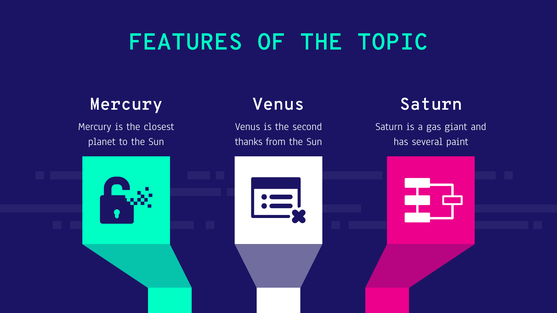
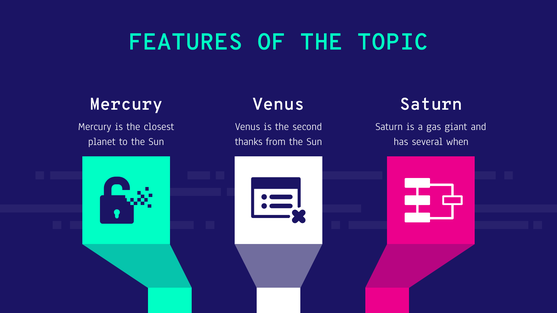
paint: paint -> when (457, 142)
